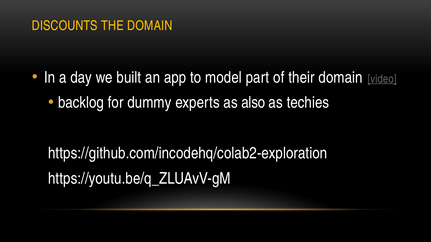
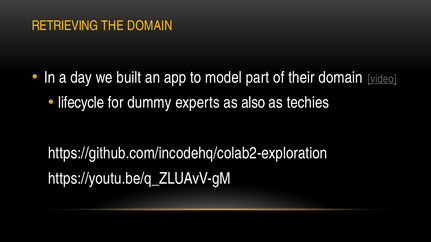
DISCOUNTS: DISCOUNTS -> RETRIEVING (65, 26)
backlog: backlog -> lifecycle (81, 103)
